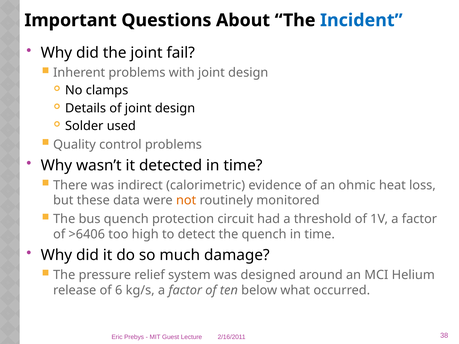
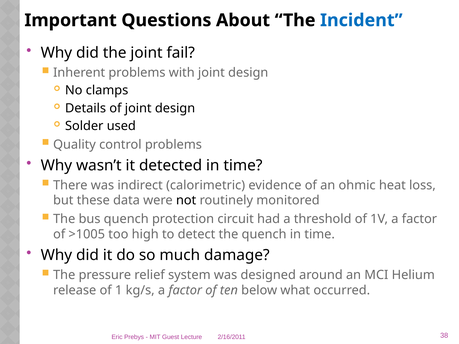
not colour: orange -> black (186, 201)
>6406: >6406 -> >1005 (87, 234)
6: 6 -> 1 (119, 290)
